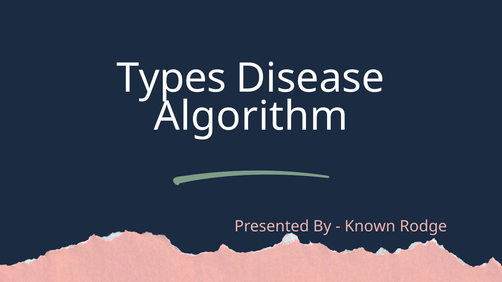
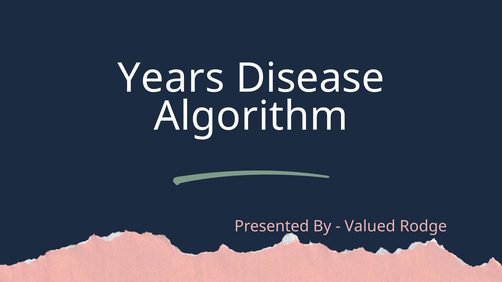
Types: Types -> Years (171, 79)
Known: Known -> Valued (370, 227)
